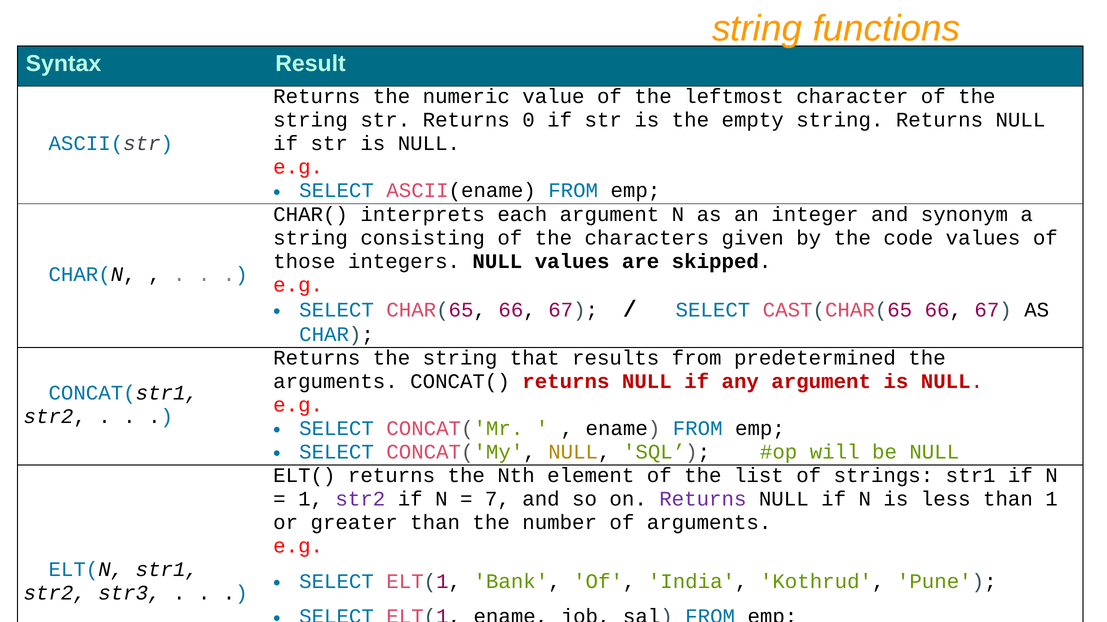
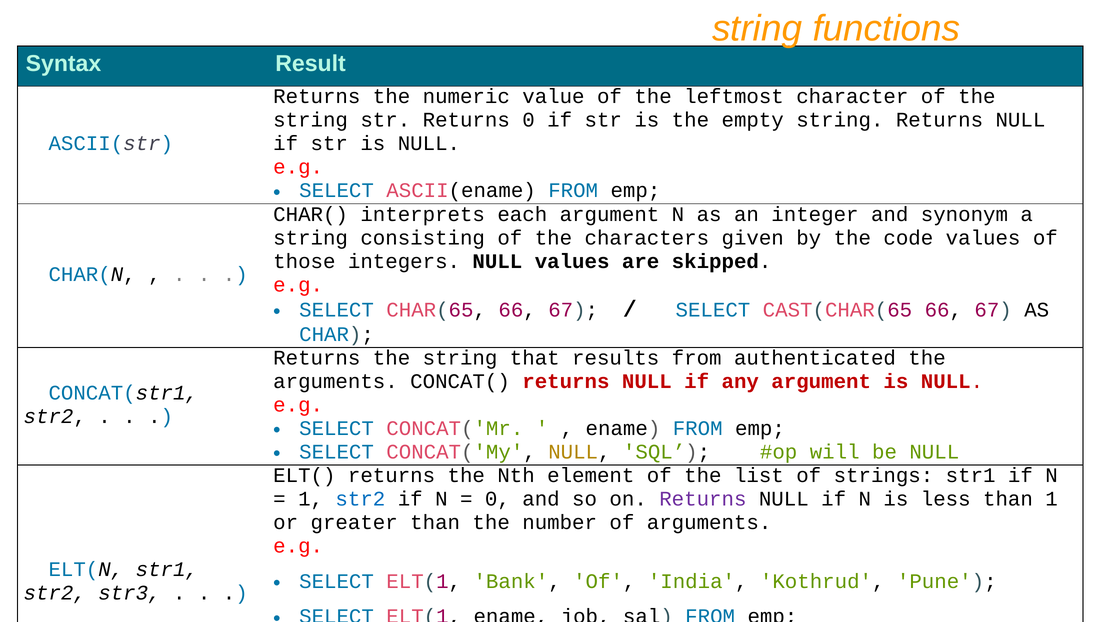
predetermined: predetermined -> authenticated (815, 358)
str2 colour: purple -> blue (360, 500)
7: 7 -> 0 (497, 500)
